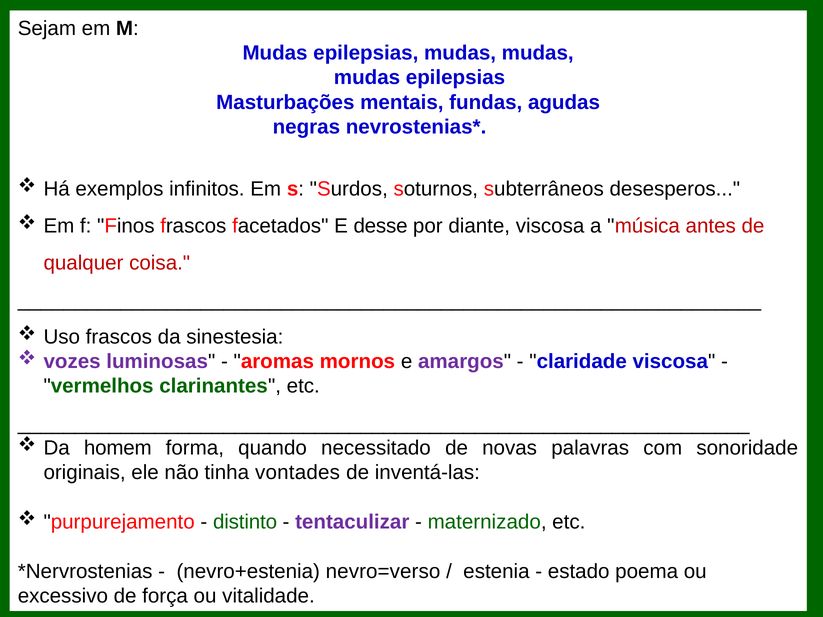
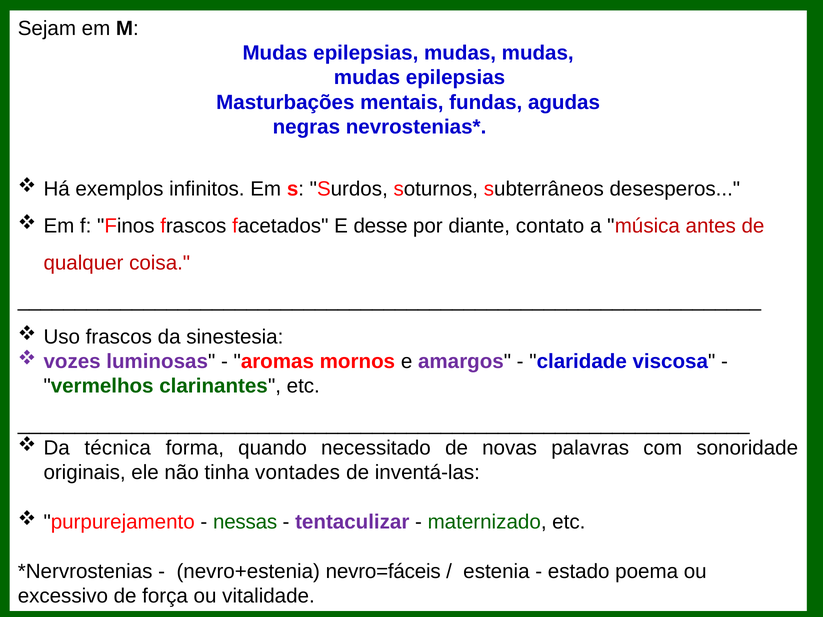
diante viscosa: viscosa -> contato (550, 226)
homem: homem -> técnica (118, 448)
distinto: distinto -> nessas (245, 522)
nevro=verso: nevro=verso -> nevro=fáceis (383, 572)
